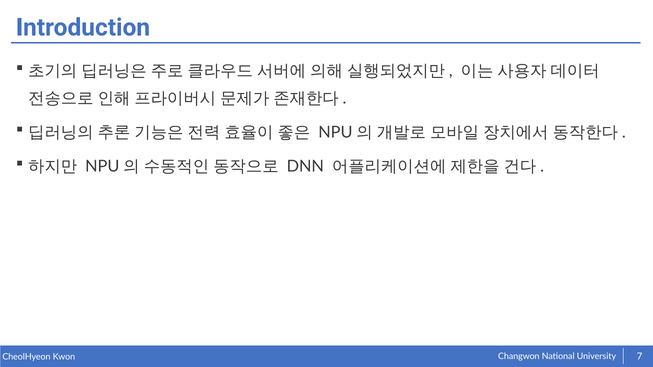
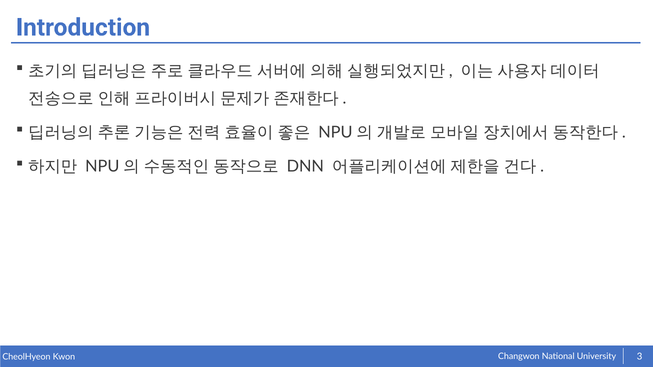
7: 7 -> 3 (640, 357)
